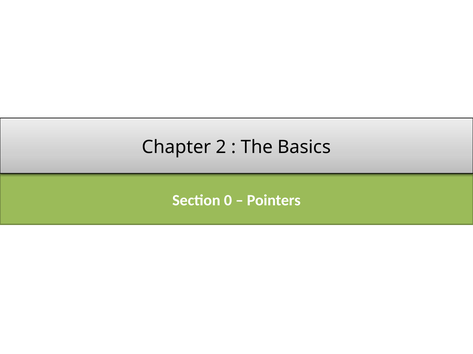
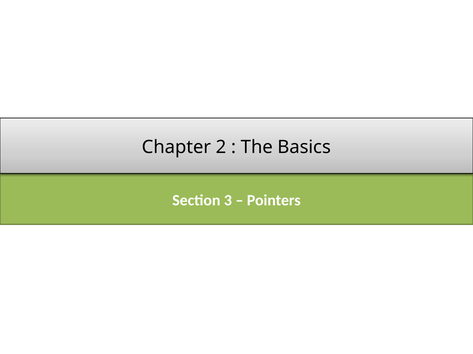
0: 0 -> 3 (228, 201)
